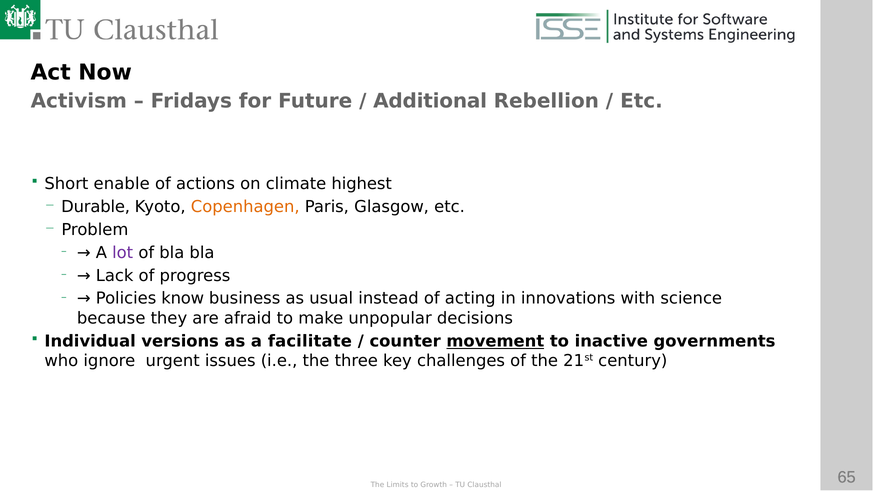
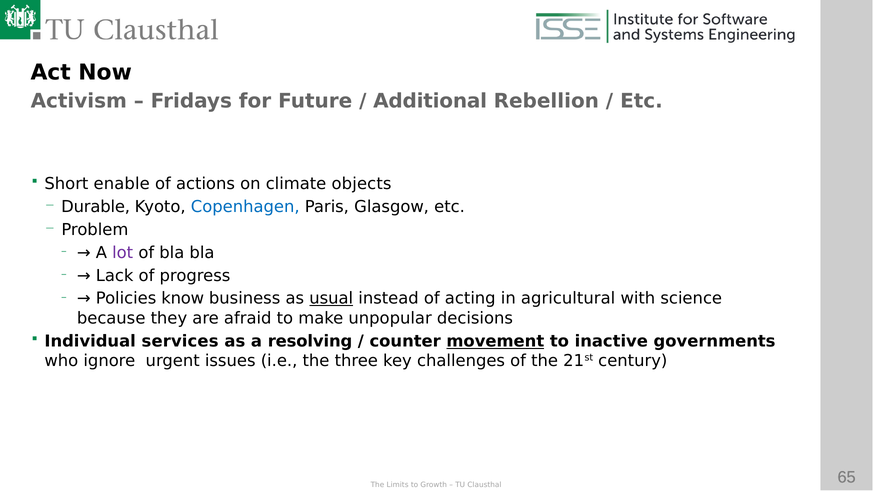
highest: highest -> objects (362, 184)
Copenhagen colour: orange -> blue (245, 207)
usual underline: none -> present (331, 298)
innovations: innovations -> agricultural (568, 298)
versions: versions -> services (180, 341)
facilitate: facilitate -> resolving (310, 341)
